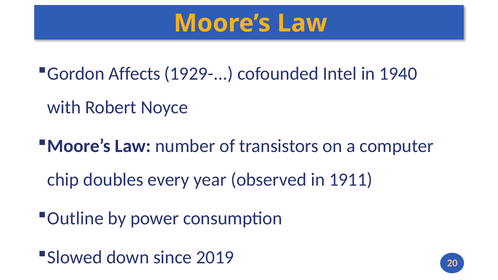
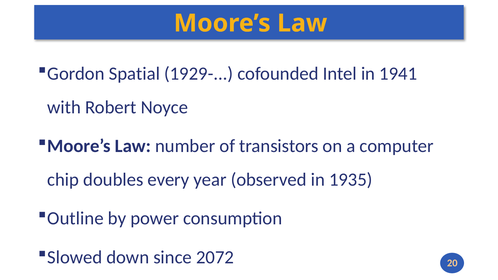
Affects: Affects -> Spatial (134, 74)
1940: 1940 -> 1941 (398, 74)
1911: 1911 -> 1935 (351, 180)
2019: 2019 -> 2072 (215, 257)
